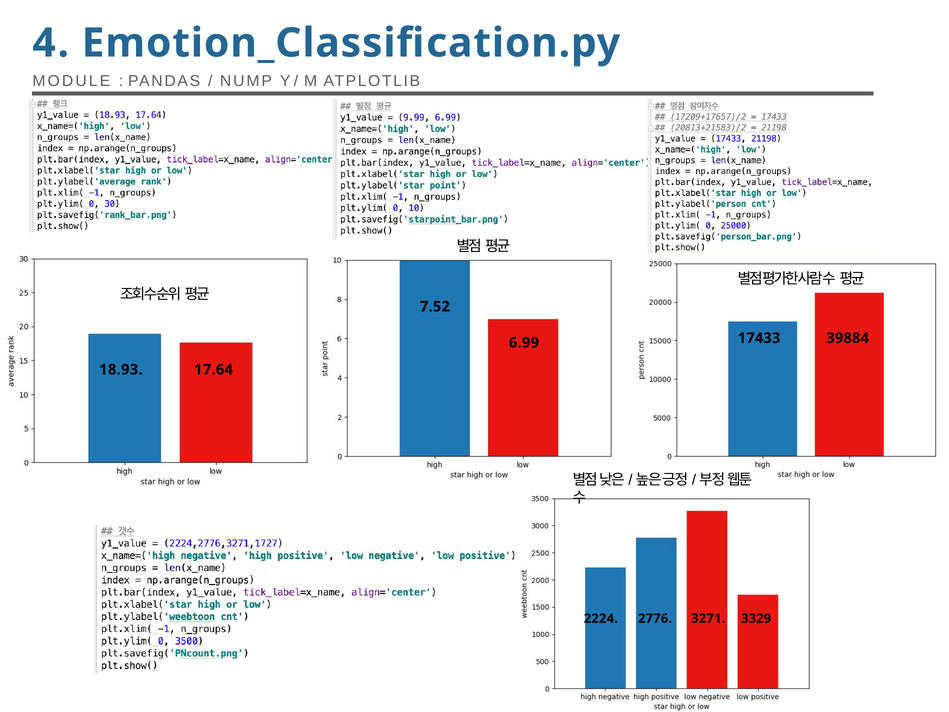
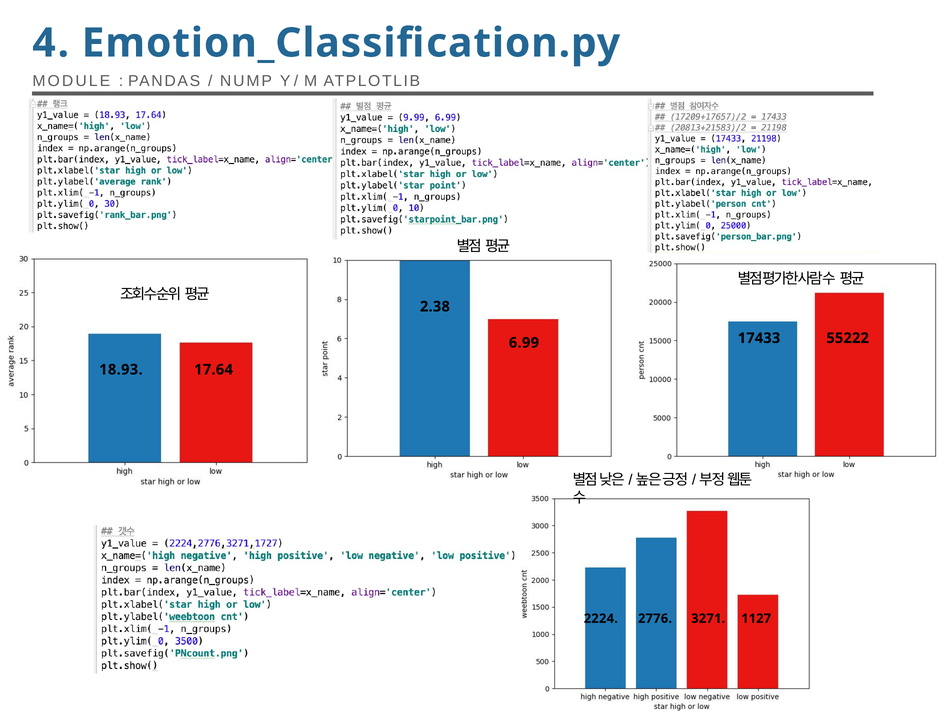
7.52: 7.52 -> 2.38 (435, 307)
39884: 39884 -> 55222 (848, 338)
3329: 3329 -> 1127 (756, 619)
